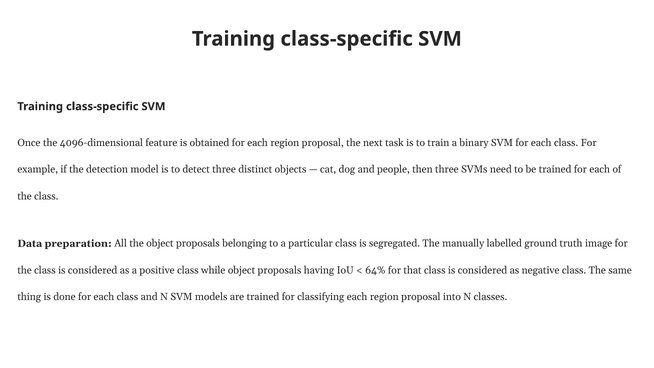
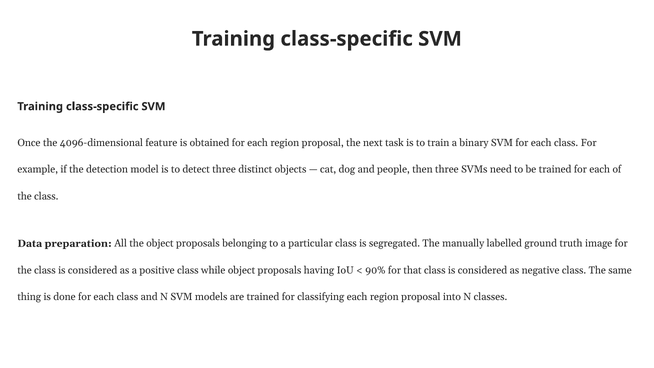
64%: 64% -> 90% (375, 270)
